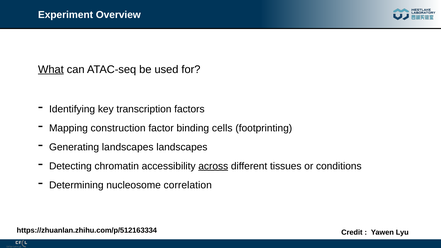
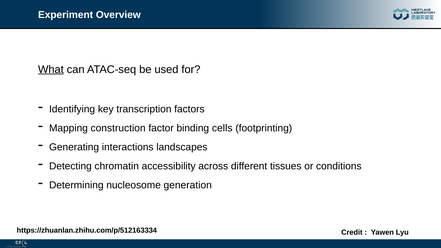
Generating landscapes: landscapes -> interactions (128, 147)
across underline: present -> none (213, 166)
correlation: correlation -> generation (188, 185)
